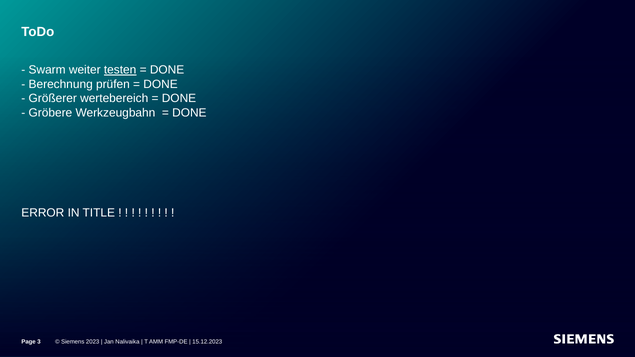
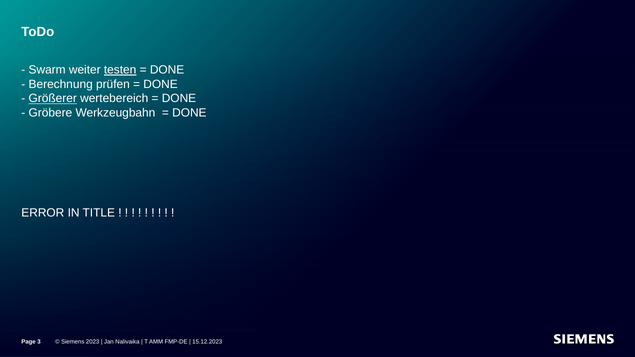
Größerer underline: none -> present (53, 99)
